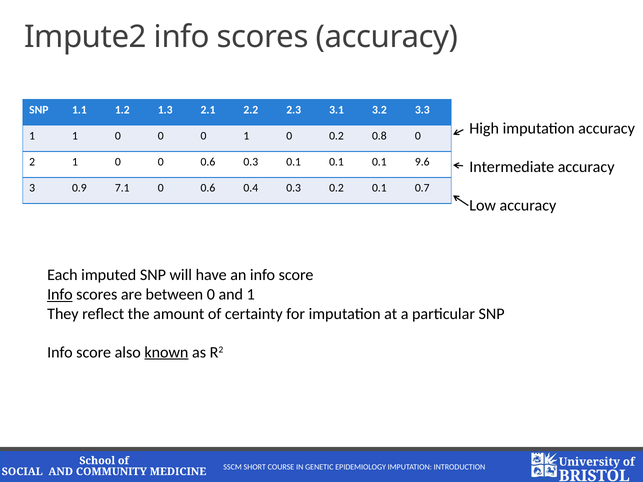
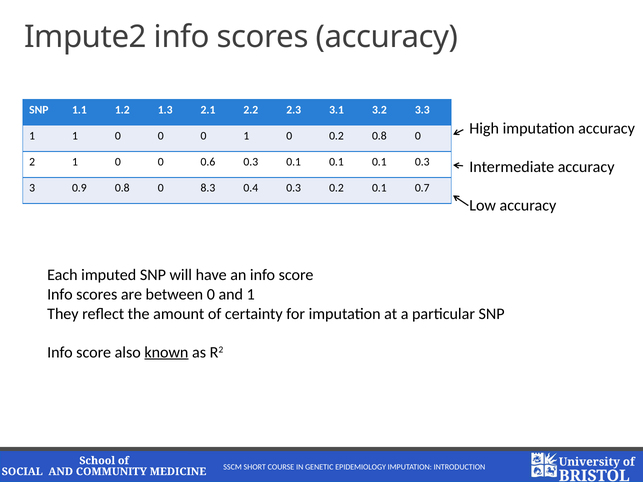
0.1 9.6: 9.6 -> 0.3 (422, 162)
0.9 7.1: 7.1 -> 0.8 (122, 188)
0.6: 0.6 -> 8.3 (208, 188)
Info underline: present -> none (60, 295)
